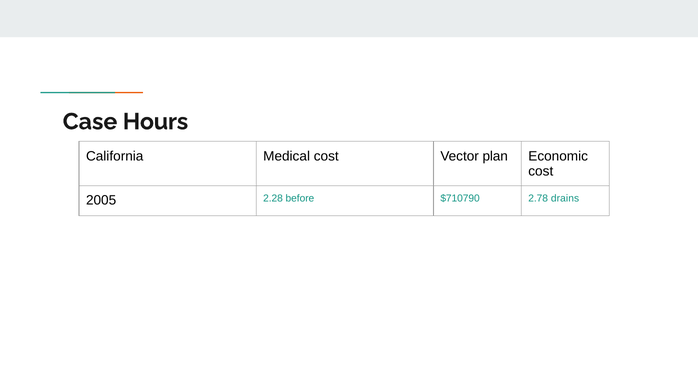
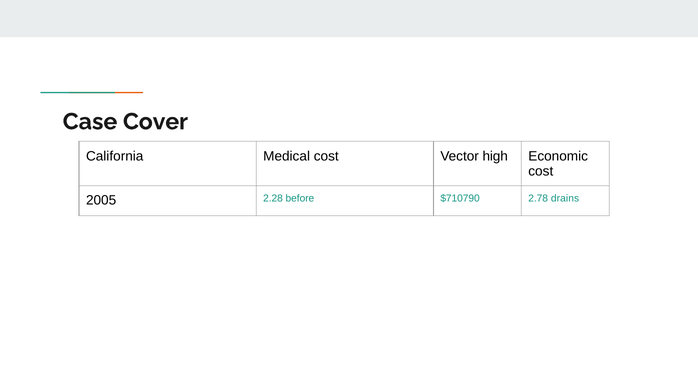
Hours: Hours -> Cover (155, 122)
plan: plan -> high (495, 156)
